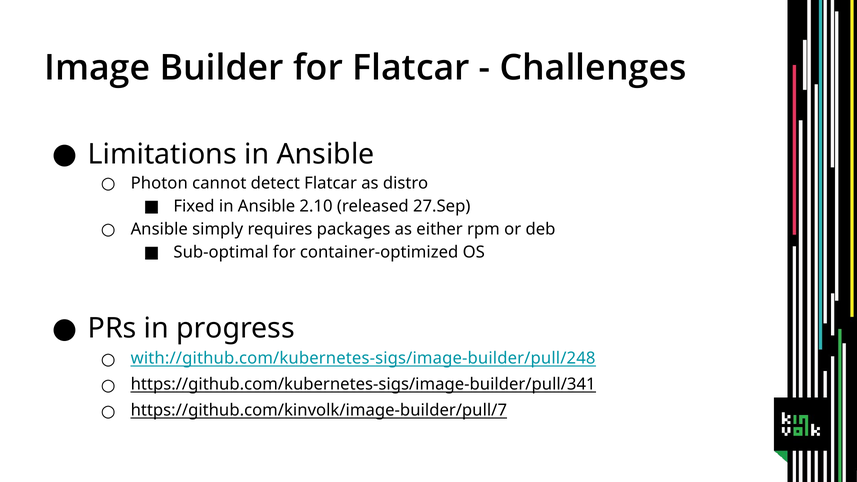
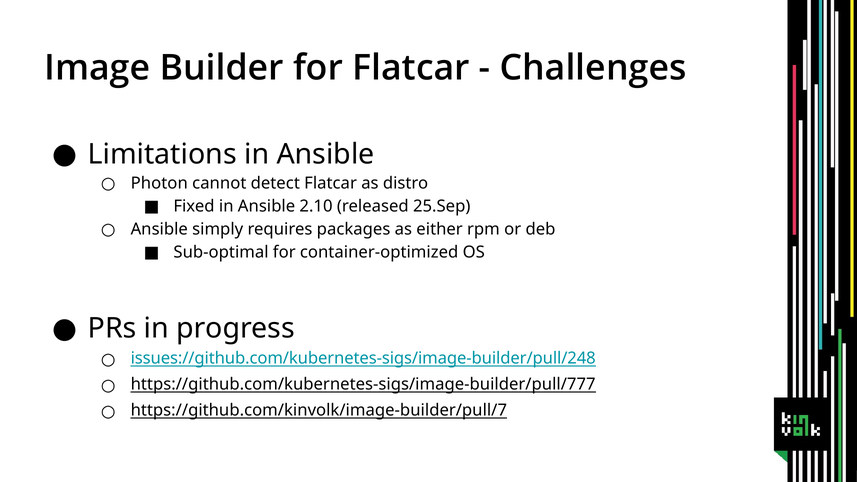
27.Sep: 27.Sep -> 25.Sep (442, 206)
with://github.com/kubernetes-sigs/image-builder/pull/248: with://github.com/kubernetes-sigs/image-builder/pull/248 -> issues://github.com/kubernetes-sigs/image-builder/pull/248 (363, 358)
https://github.com/kubernetes-sigs/image-builder/pull/341: https://github.com/kubernetes-sigs/image-builder/pull/341 -> https://github.com/kubernetes-sigs/image-builder/pull/777 (363, 384)
